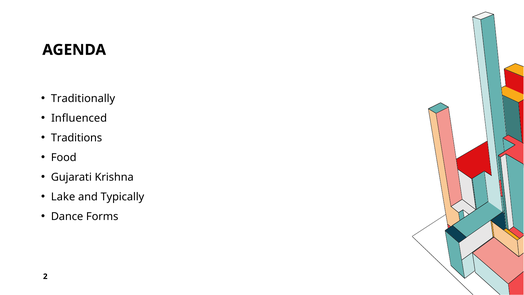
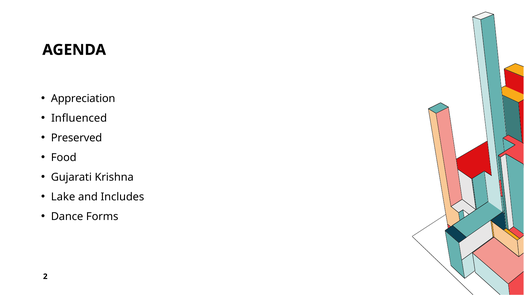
Traditionally: Traditionally -> Appreciation (83, 98)
Traditions: Traditions -> Preserved (77, 138)
Typically: Typically -> Includes (122, 197)
